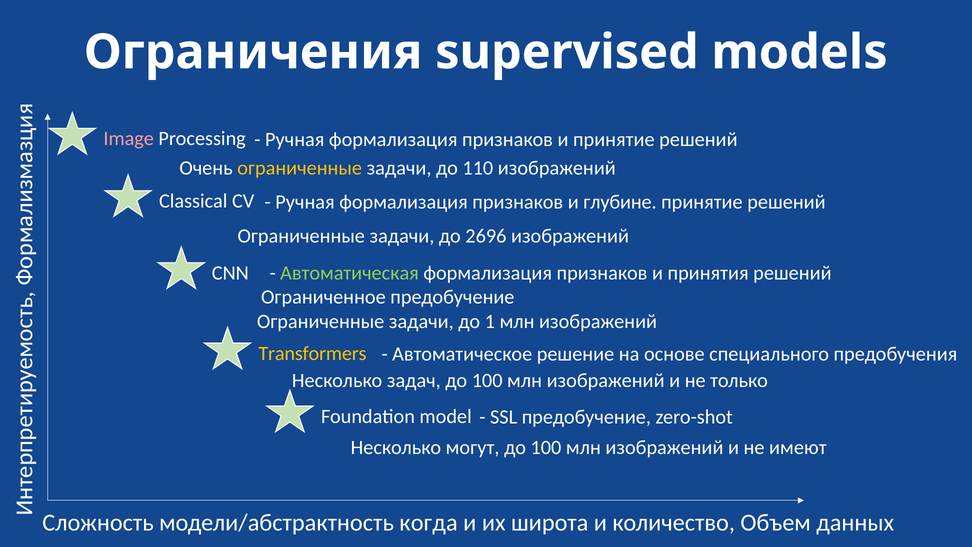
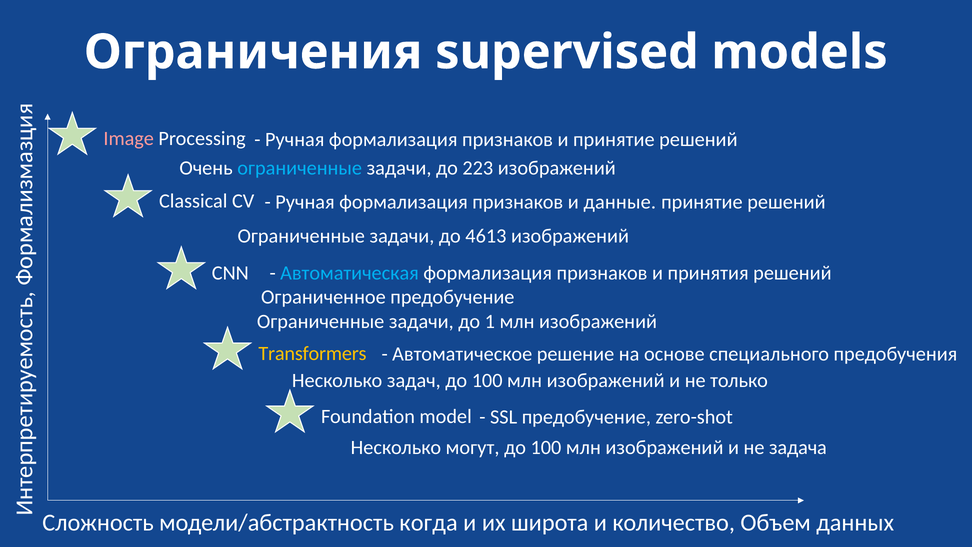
ограниченные colour: yellow -> light blue (300, 168)
110: 110 -> 223 (478, 168)
глубине: глубине -> данные (620, 202)
2696: 2696 -> 4613 (486, 236)
Автоматическая colour: light green -> light blue (350, 273)
имеют: имеют -> задача (798, 447)
